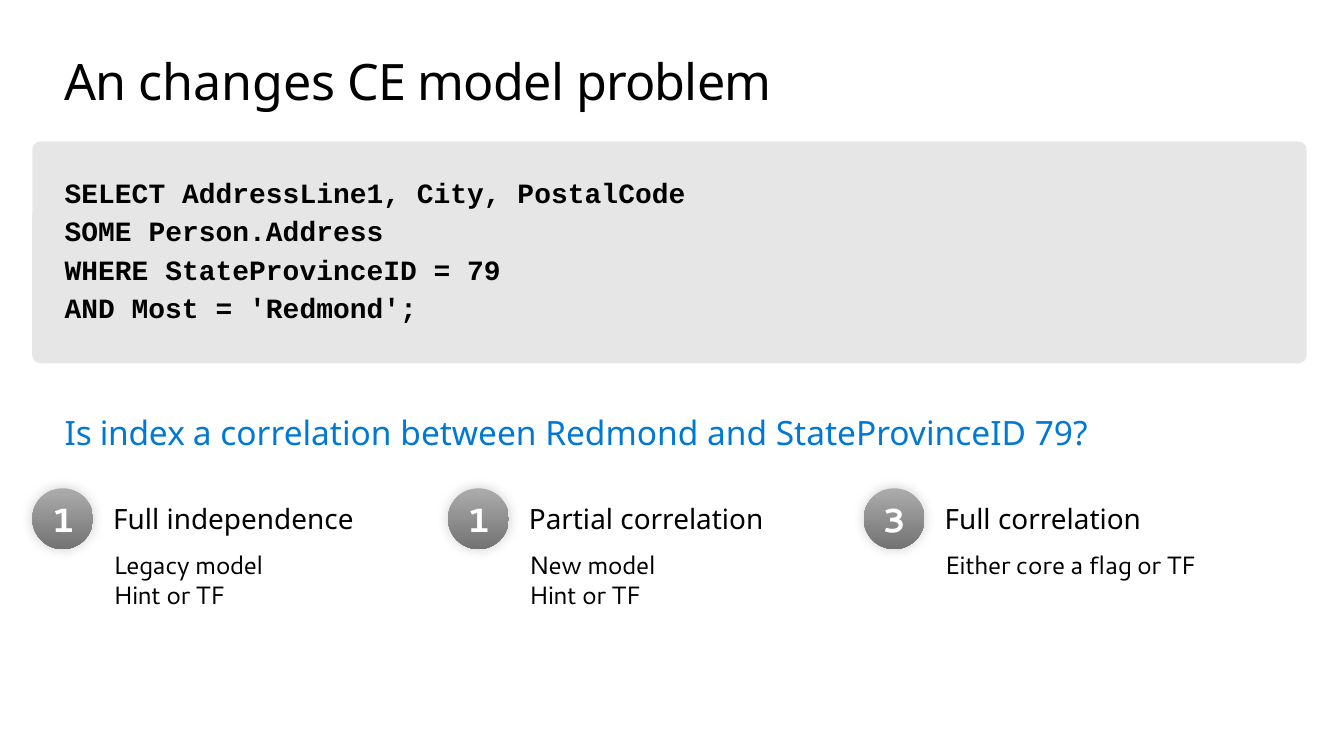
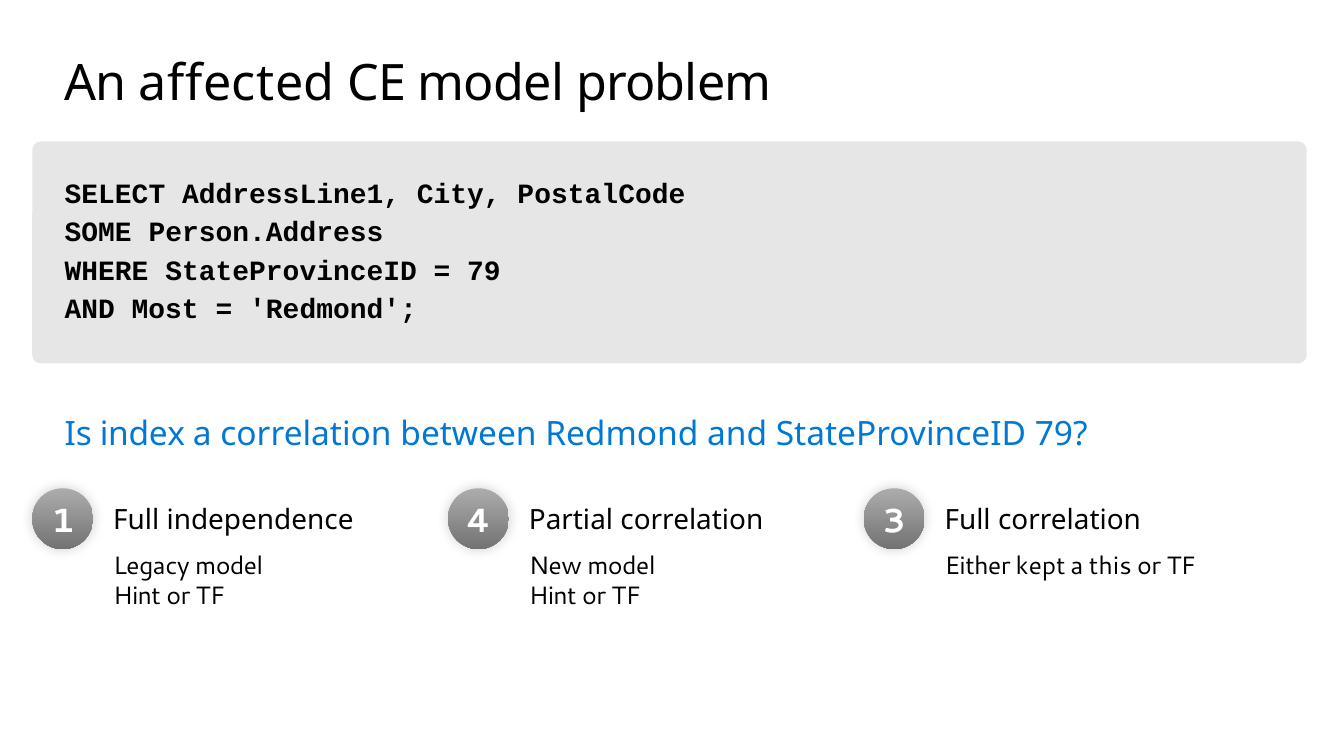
changes: changes -> affected (237, 84)
1 1: 1 -> 4 (479, 521)
core: core -> kept (1041, 566)
flag: flag -> this (1110, 566)
